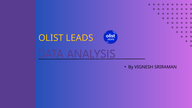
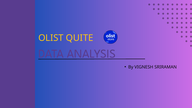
LEADS: LEADS -> QUITE (80, 38)
